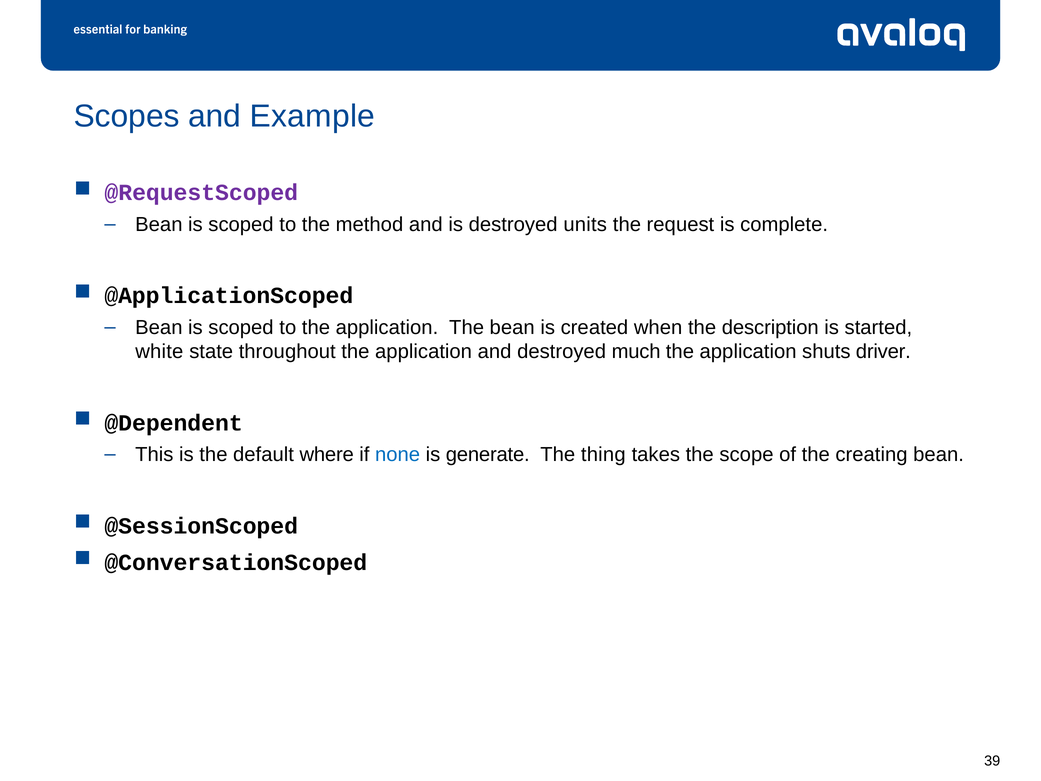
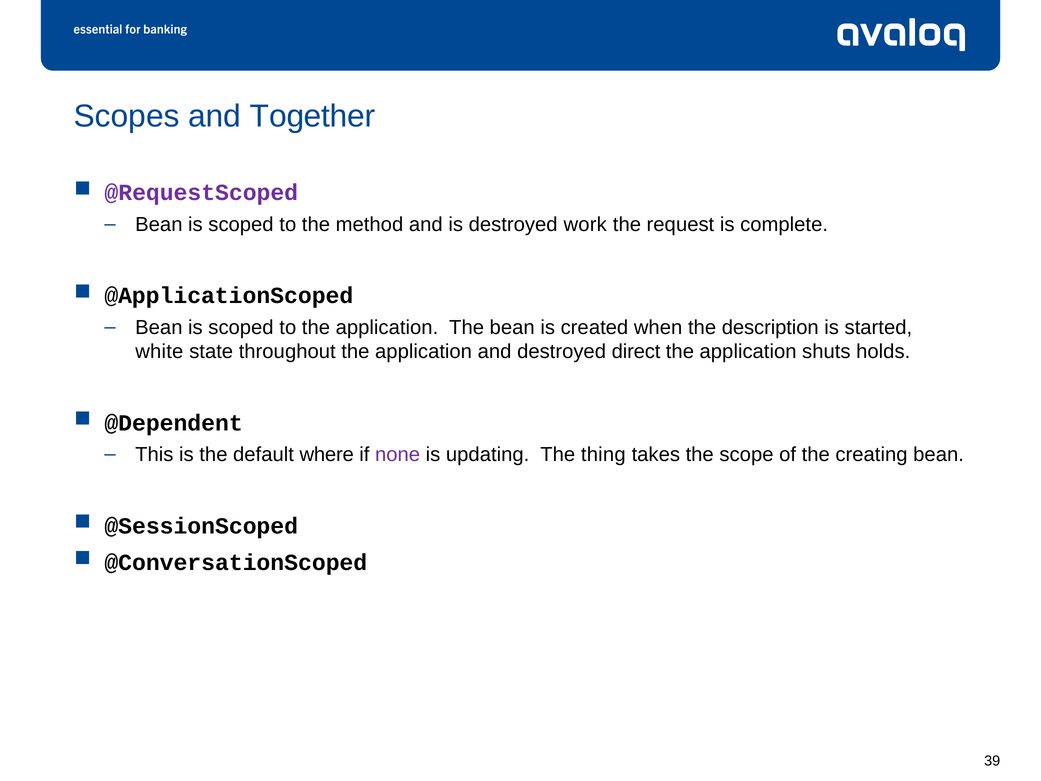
Example: Example -> Together (313, 116)
units: units -> work (585, 224)
much: much -> direct (636, 352)
driver: driver -> holds (883, 352)
none colour: blue -> purple (398, 455)
generate: generate -> updating (488, 455)
